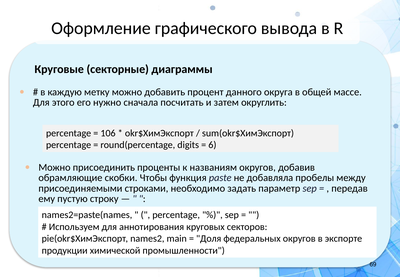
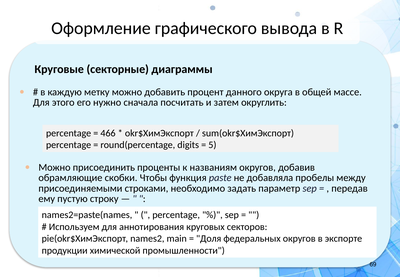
106: 106 -> 466 (108, 133)
6: 6 -> 5 (212, 145)
